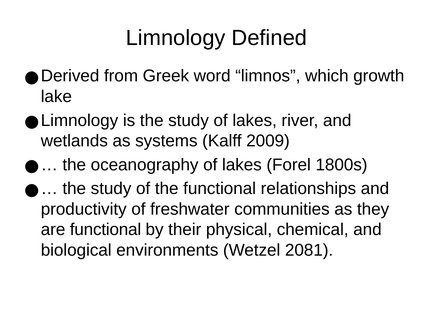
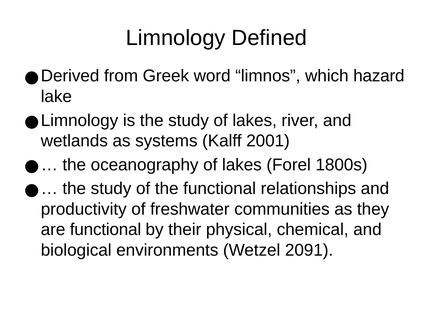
growth: growth -> hazard (379, 76)
2009: 2009 -> 2001 (268, 141)
2081: 2081 -> 2091 (309, 250)
